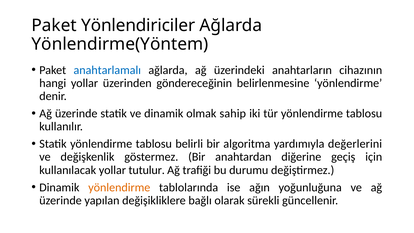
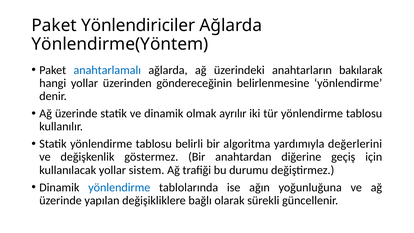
cihazının: cihazının -> bakılarak (361, 70)
sahip: sahip -> ayrılır (233, 113)
tutulur: tutulur -> sistem (147, 170)
yönlendirme colour: orange -> blue (119, 187)
